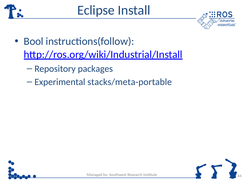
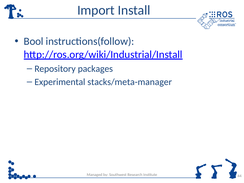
Eclipse: Eclipse -> Import (96, 10)
stacks/meta-portable: stacks/meta-portable -> stacks/meta-manager (130, 82)
